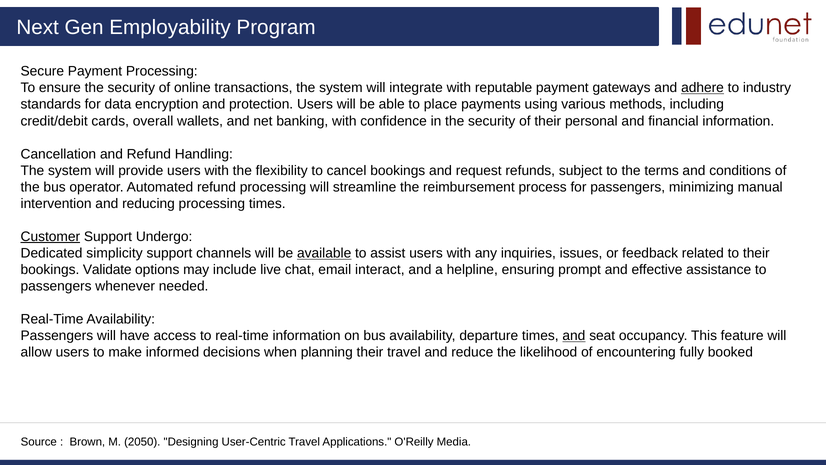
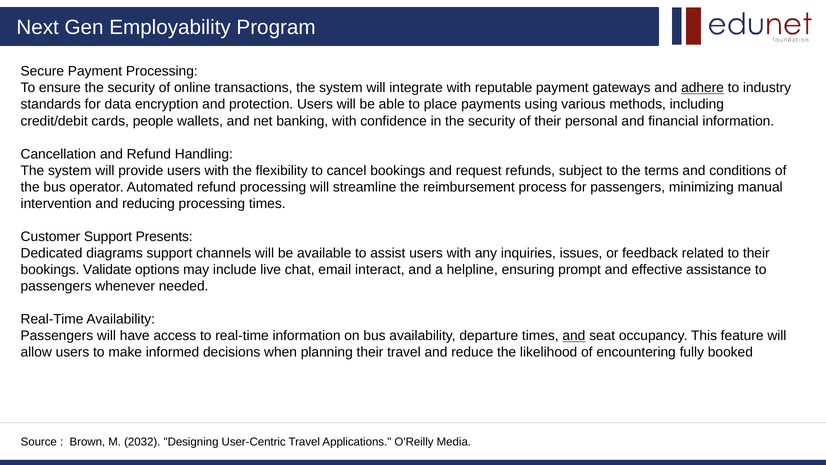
overall: overall -> people (153, 121)
Customer underline: present -> none (50, 237)
Undergo: Undergo -> Presents (164, 237)
simplicity: simplicity -> diagrams (115, 253)
available underline: present -> none (324, 253)
2050: 2050 -> 2032 (142, 442)
